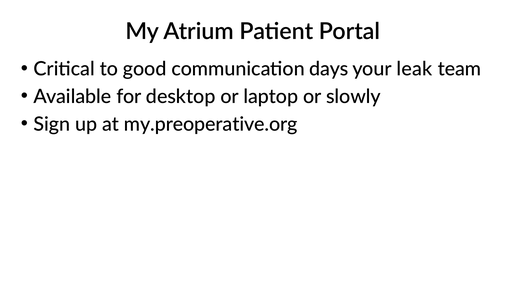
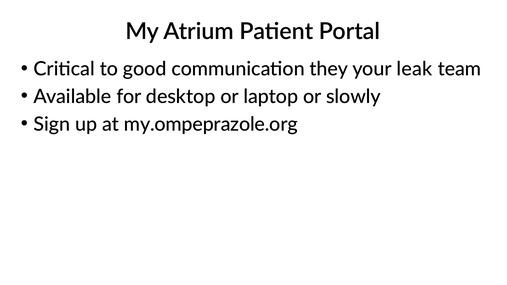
days: days -> they (329, 69)
my.preoperative.org: my.preoperative.org -> my.ompeprazole.org (211, 124)
